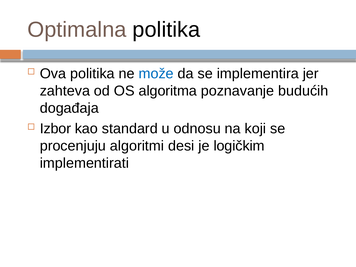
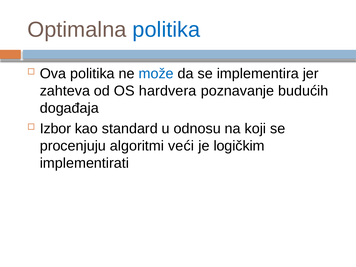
politika colour: black -> blue (166, 30)
algoritma: algoritma -> hardvera (168, 91)
desi: desi -> veći (181, 146)
